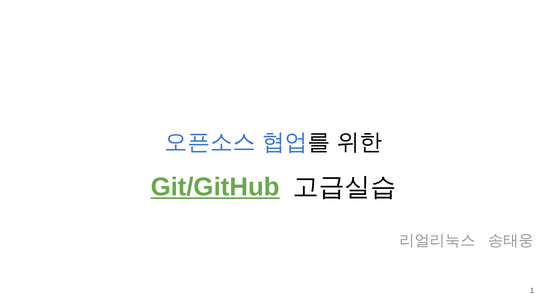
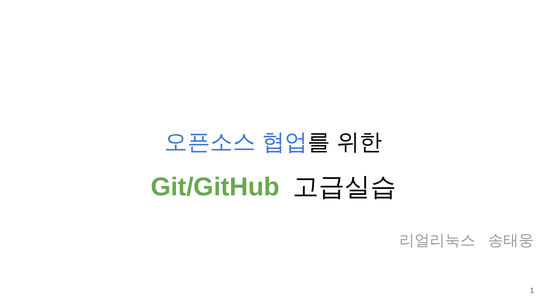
Git/GitHub underline: present -> none (215, 187)
